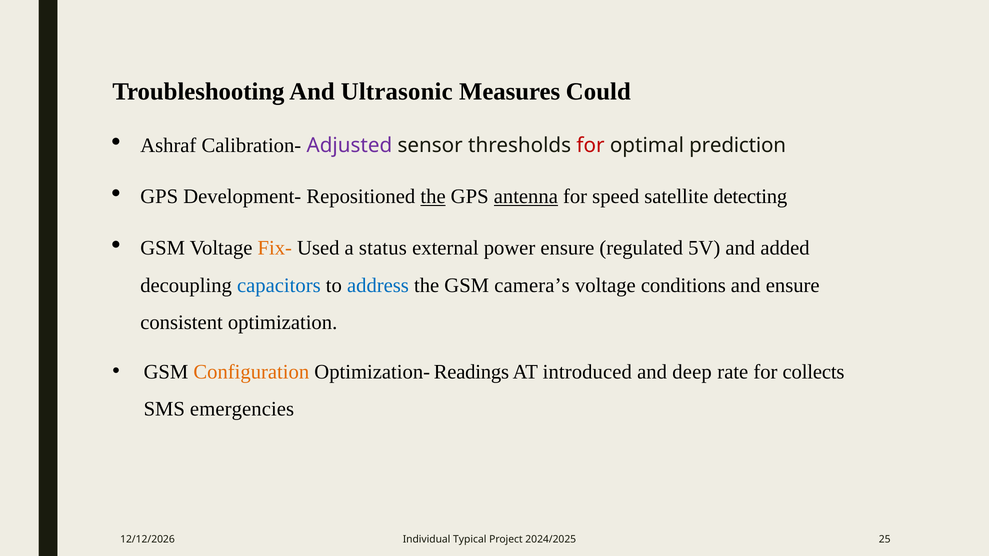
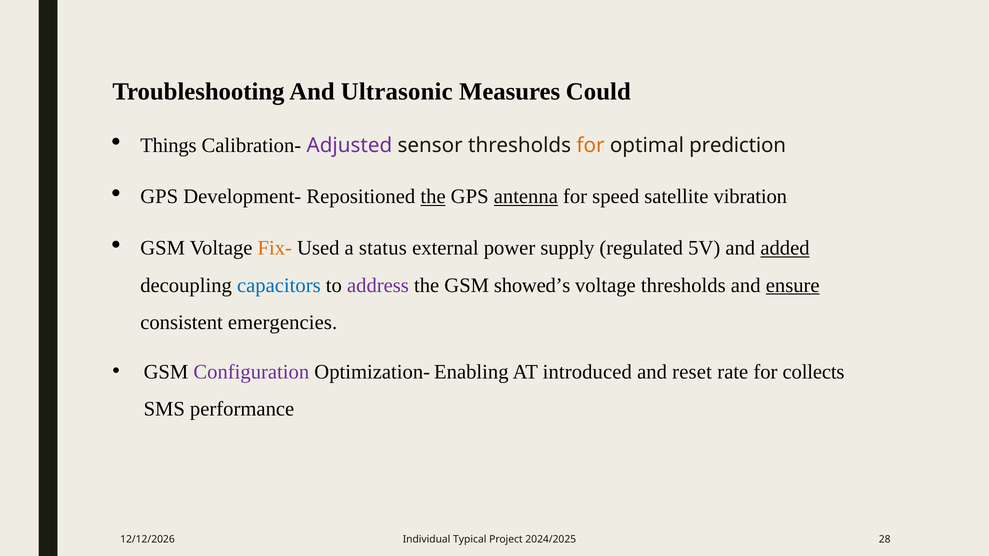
Ashraf: Ashraf -> Things (168, 145)
for colour: red -> orange (590, 145)
detecting: detecting -> vibration (750, 197)
power ensure: ensure -> supply (567, 248)
added underline: none -> present (785, 248)
address colour: blue -> purple (378, 285)
camera’s: camera’s -> showed’s (532, 285)
voltage conditions: conditions -> thresholds (683, 285)
ensure underline: none -> present (793, 285)
optimization: optimization -> emergencies (283, 322)
Configuration colour: orange -> purple (251, 372)
Readings: Readings -> Enabling (471, 372)
deep: deep -> reset (692, 372)
emergencies: emergencies -> performance (242, 409)
25: 25 -> 28 (885, 540)
